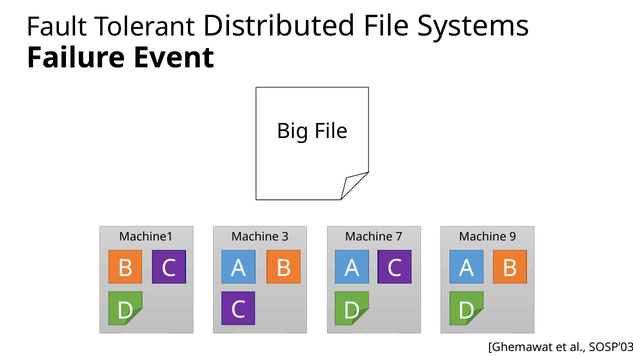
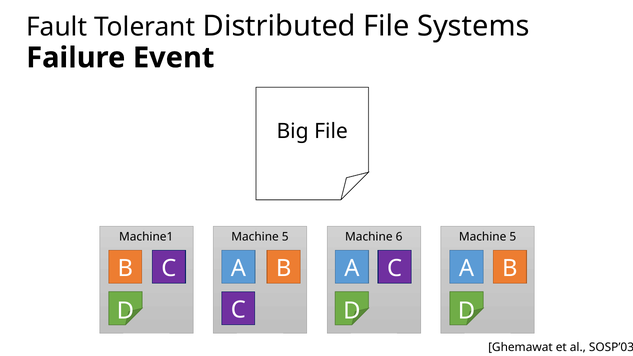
3: 3 -> 5 (285, 237)
7: 7 -> 6 (399, 237)
9: 9 -> 5 (513, 237)
